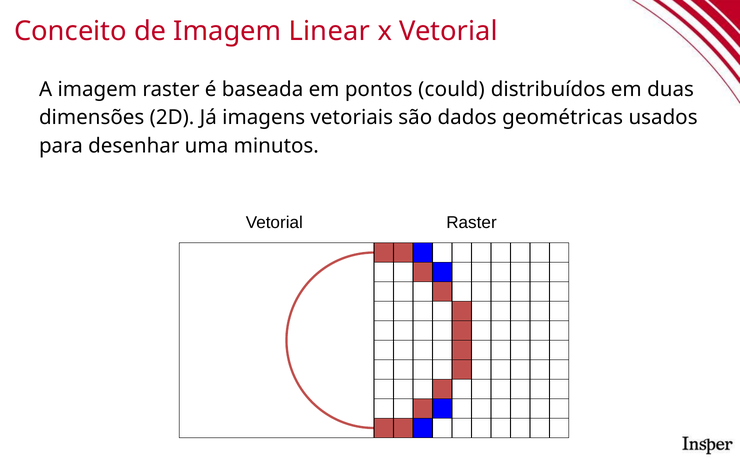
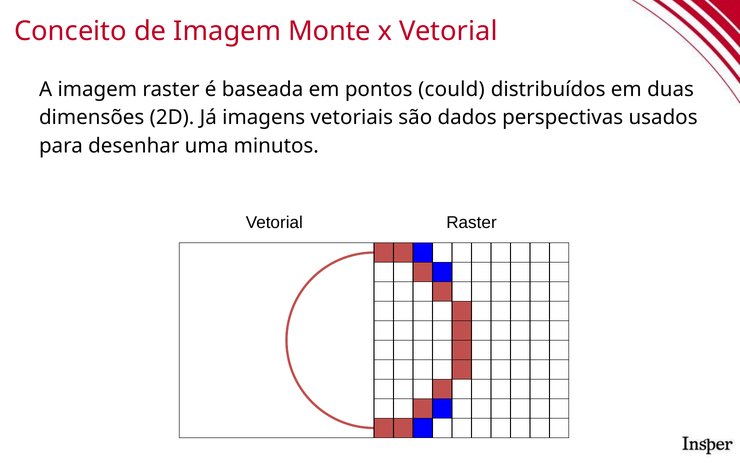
Linear: Linear -> Monte (330, 31)
geométricas: geométricas -> perspectivas (563, 118)
